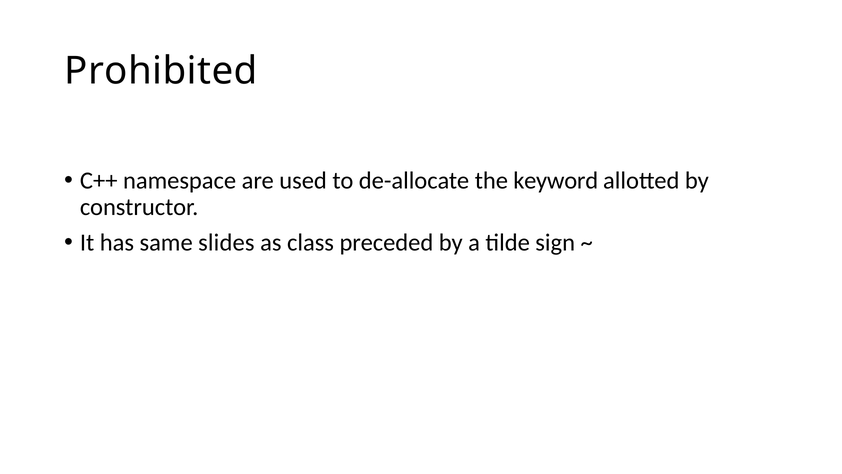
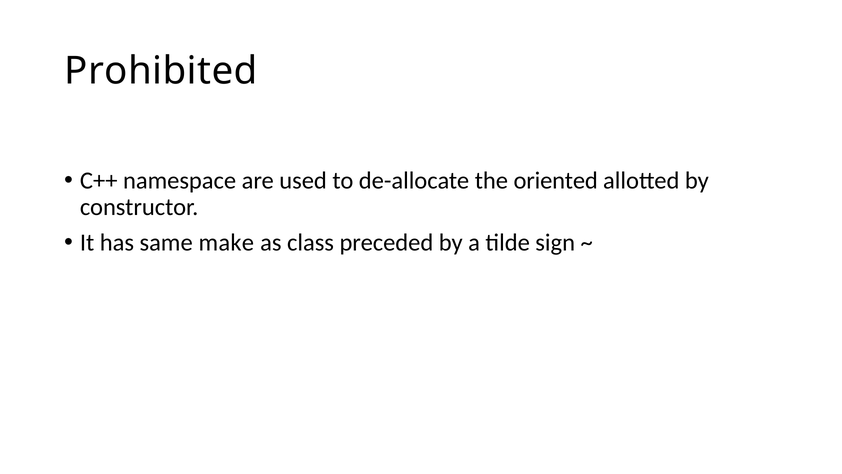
keyword: keyword -> oriented (556, 181)
slides: slides -> make (226, 242)
